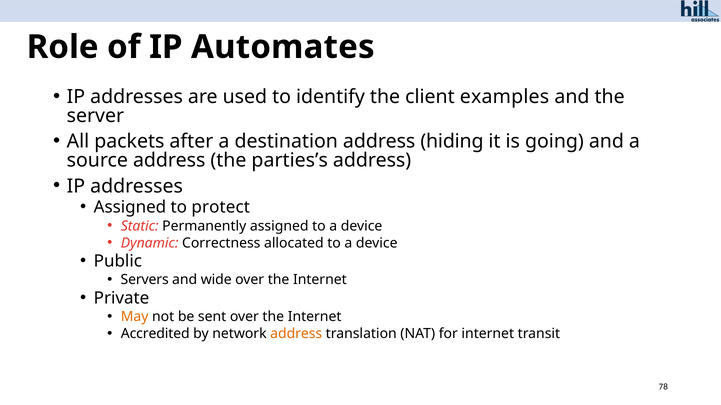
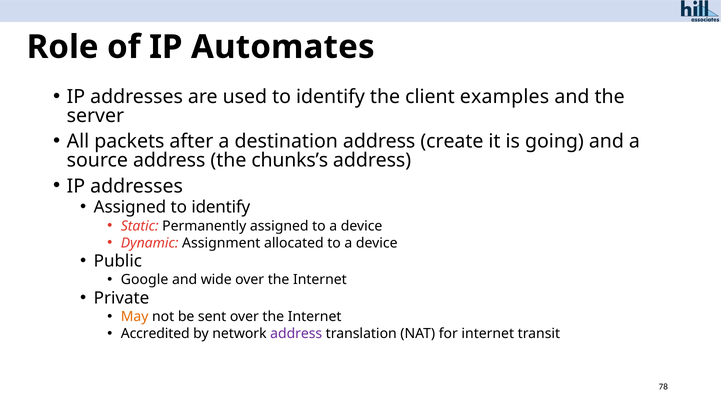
hiding: hiding -> create (452, 142)
parties’s: parties’s -> chunks’s (290, 161)
Assigned to protect: protect -> identify (221, 208)
Correctness: Correctness -> Assignment (221, 243)
Servers: Servers -> Google (145, 280)
address colour: orange -> purple (296, 334)
